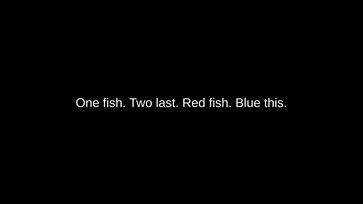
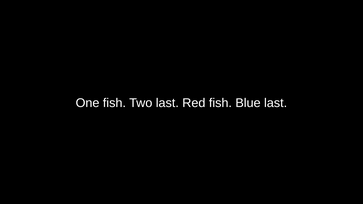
Blue this: this -> last (276, 103)
